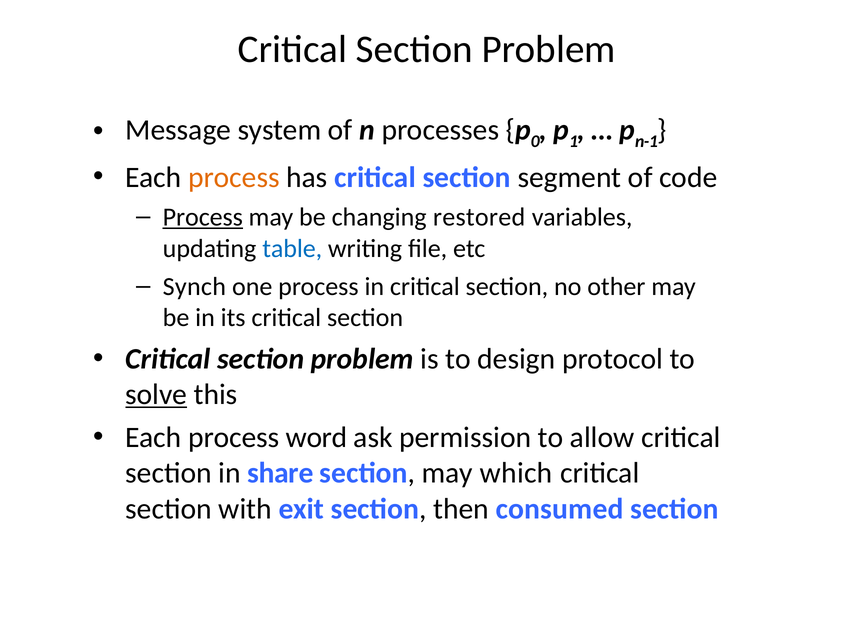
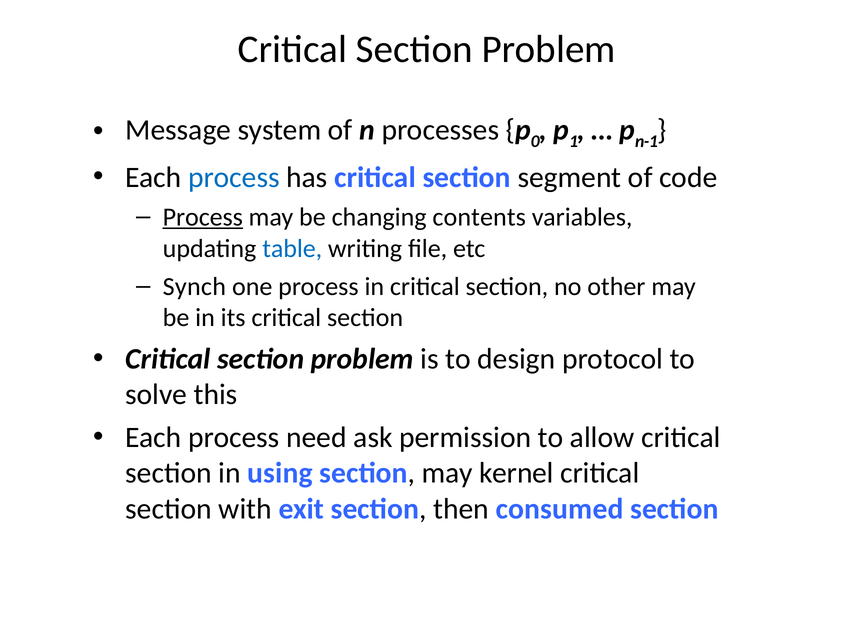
process colour: orange -> blue (234, 178)
restored: restored -> contents (479, 217)
solve underline: present -> none (156, 395)
word: word -> need (316, 438)
share: share -> using (280, 474)
which: which -> kernel (516, 474)
